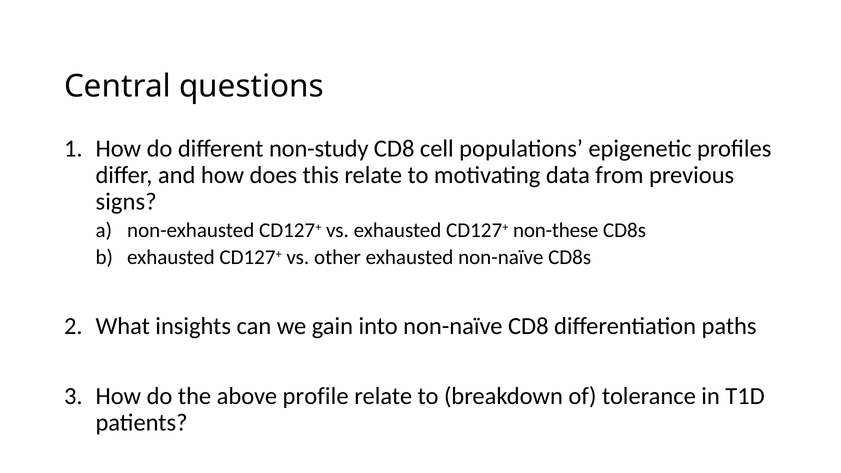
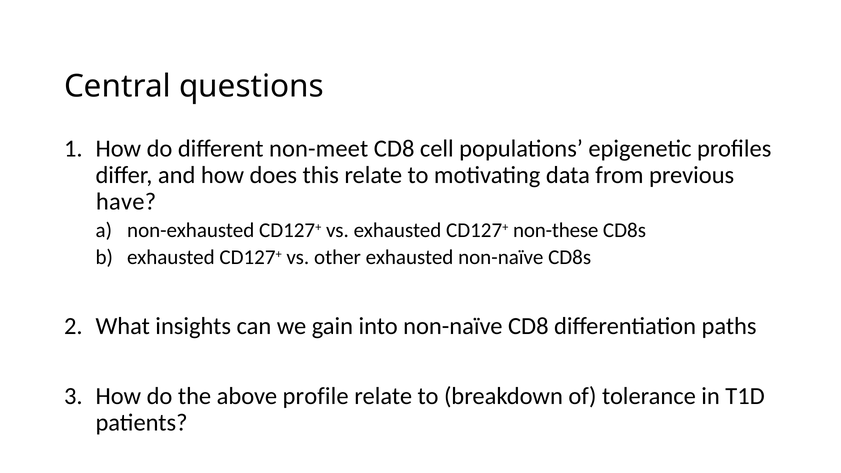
non-study: non-study -> non-meet (319, 149)
signs: signs -> have (126, 201)
